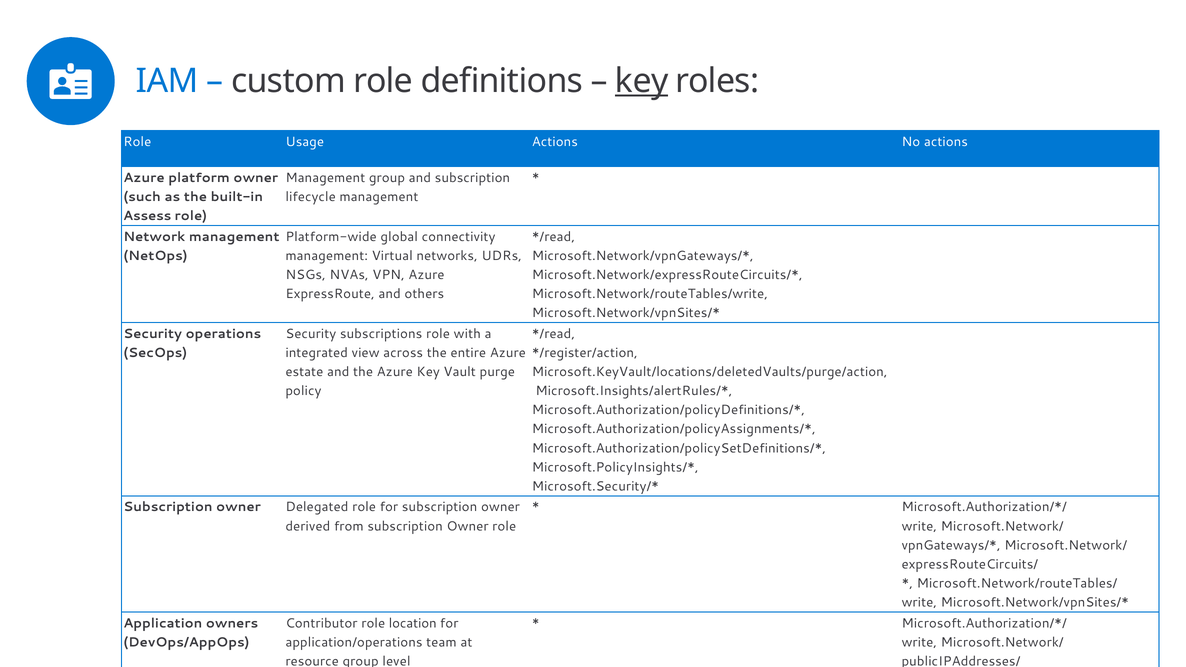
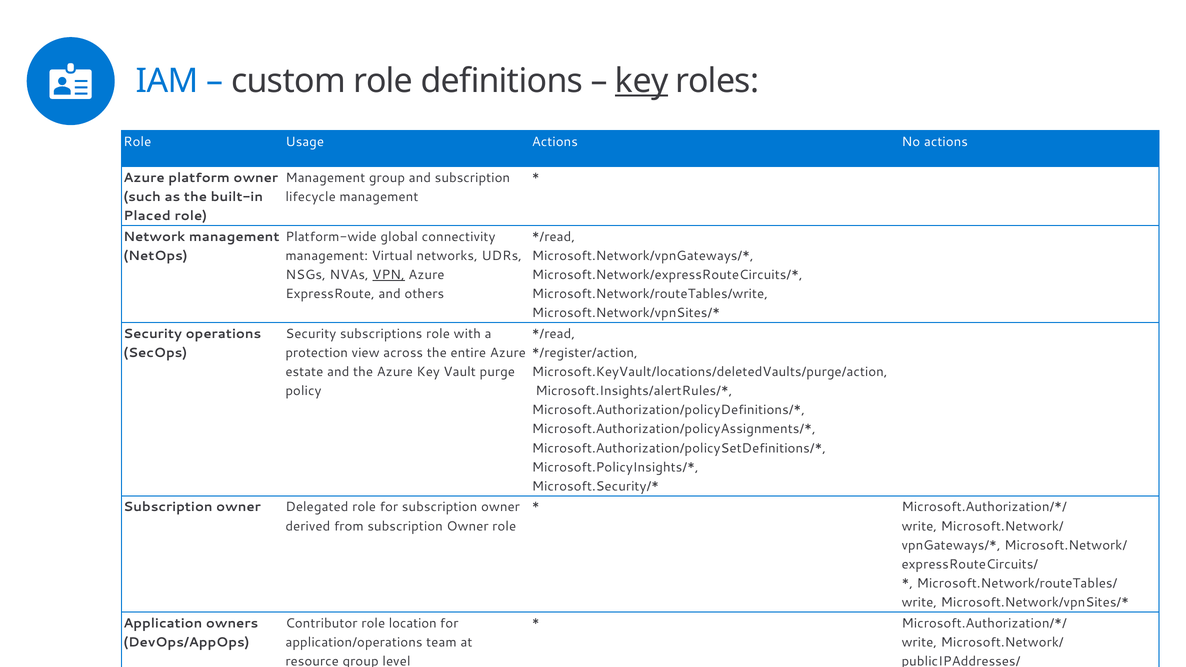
Assess: Assess -> Placed (147, 216)
VPN underline: none -> present (389, 275)
integrated: integrated -> protection (317, 353)
